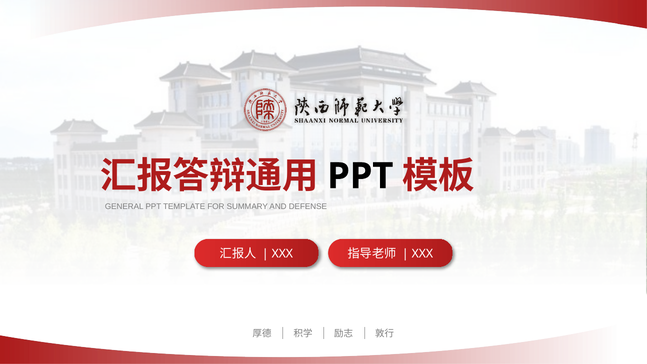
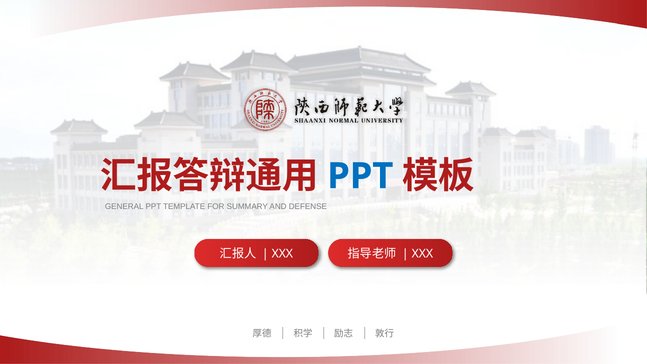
PPT colour: black -> blue (360, 176)
